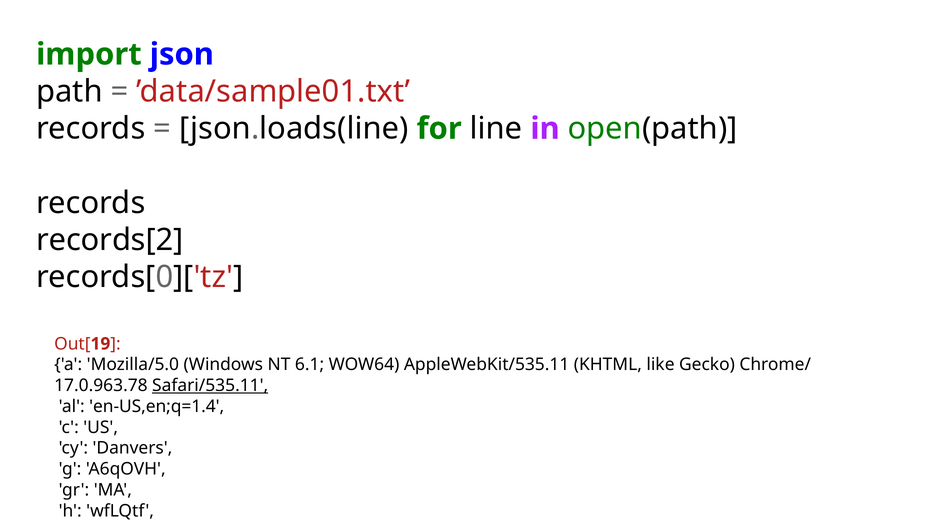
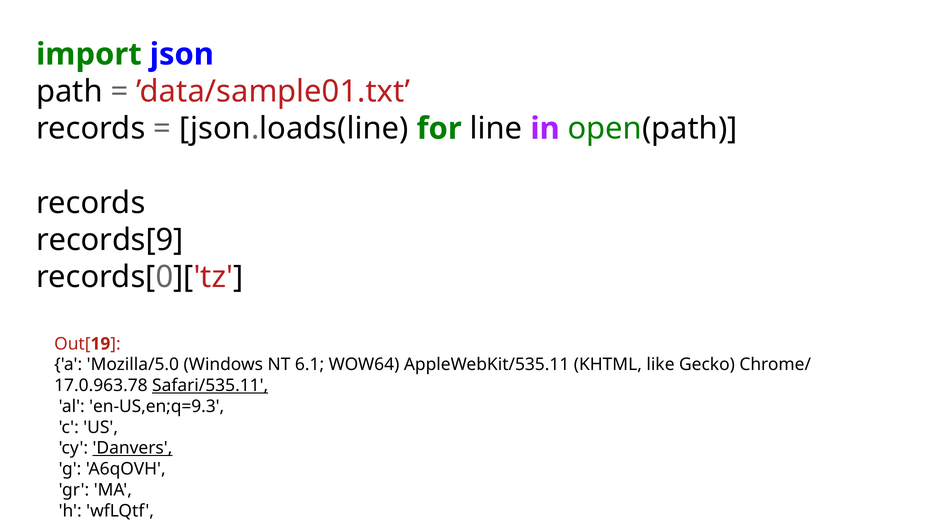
records[2: records[2 -> records[9 (110, 240)
en-US,en;q=1.4: en-US,en;q=1.4 -> en-US,en;q=9.3 (157, 406)
Danvers underline: none -> present (132, 448)
